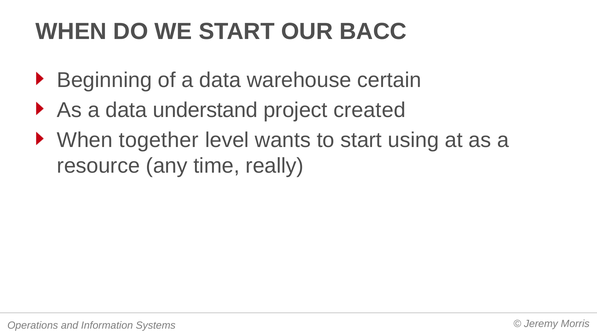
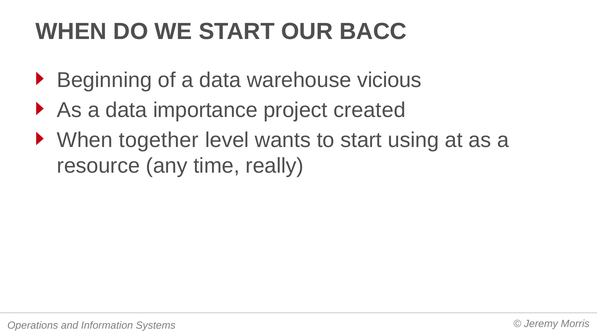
certain: certain -> vicious (389, 80)
understand: understand -> importance (205, 110)
